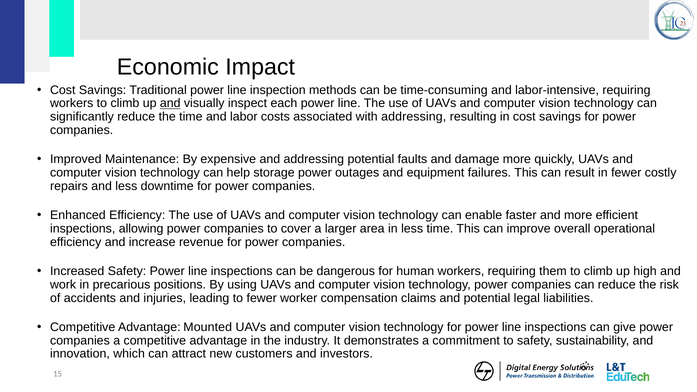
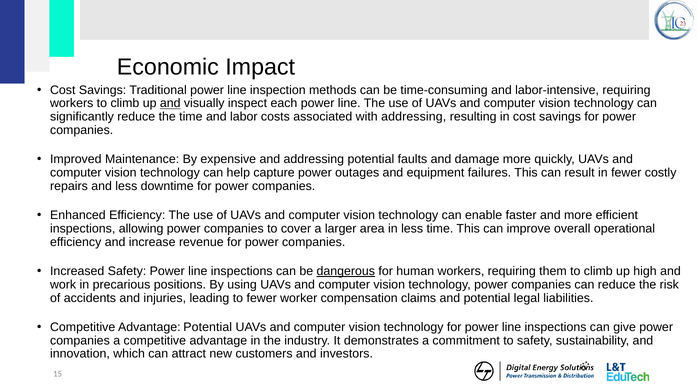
storage: storage -> capture (274, 173)
dangerous underline: none -> present (346, 271)
Advantage Mounted: Mounted -> Potential (208, 327)
